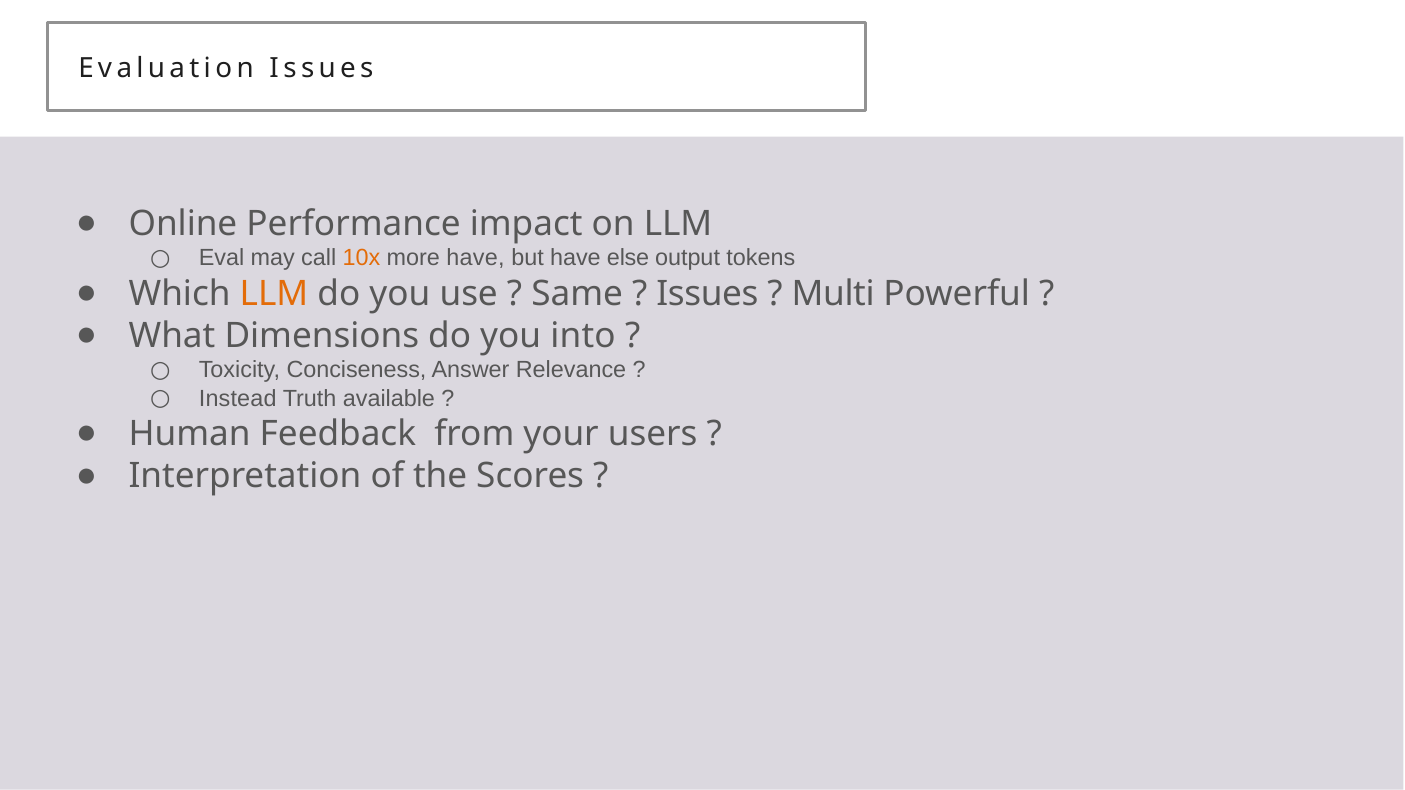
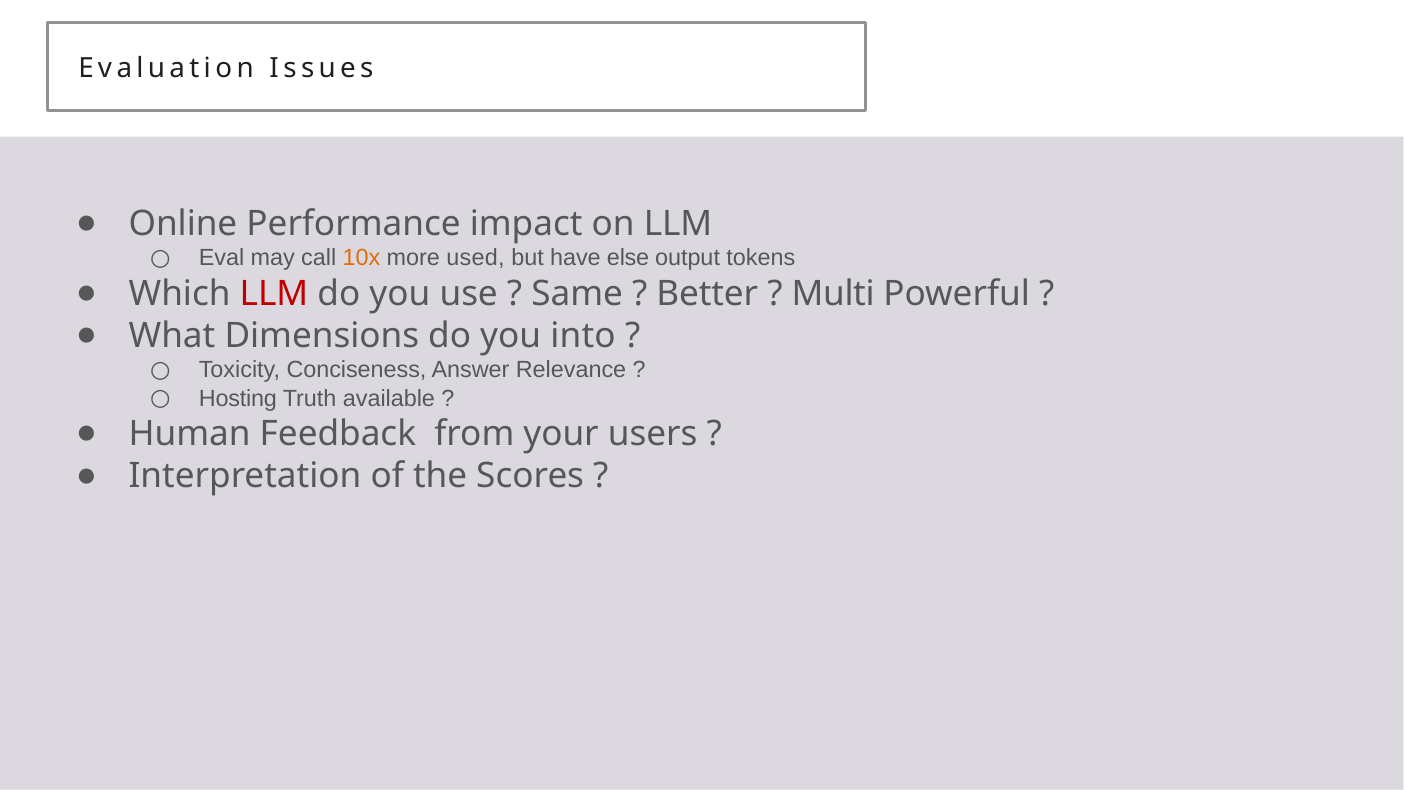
more have: have -> used (475, 258)
LLM colour: orange -> red (274, 294)
Issues: Issues -> Better (707, 294)
Instead: Instead -> Hosting (238, 398)
